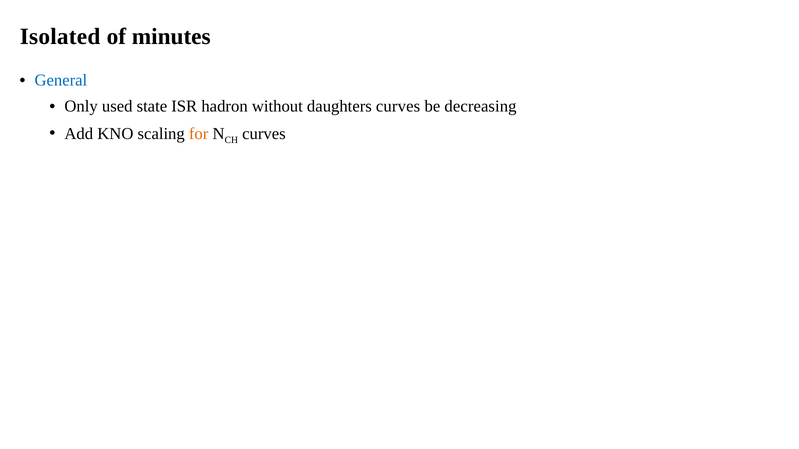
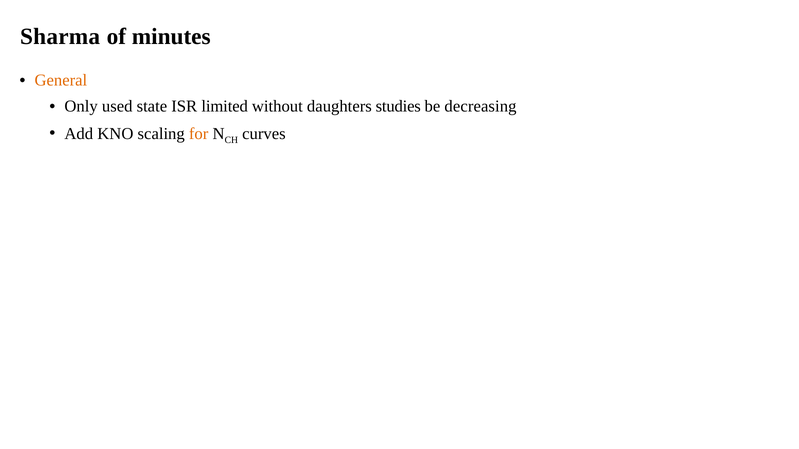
Isolated: Isolated -> Sharma (60, 37)
General colour: blue -> orange (61, 81)
hadron: hadron -> limited (225, 106)
daughters curves: curves -> studies (398, 106)
